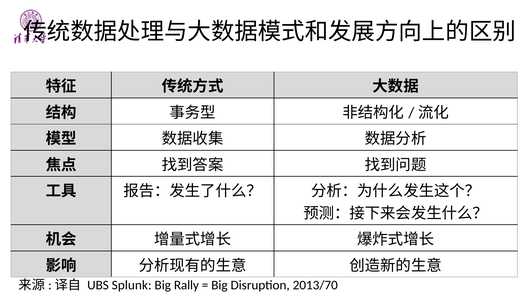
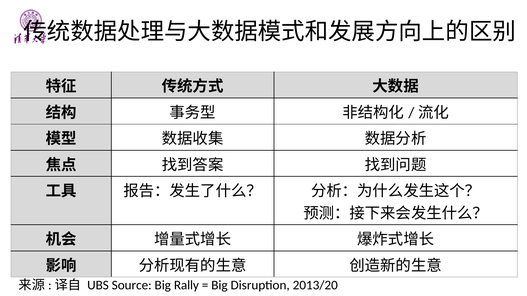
Splunk: Splunk -> Source (132, 285)
2013/70: 2013/70 -> 2013/20 (315, 285)
